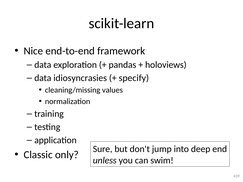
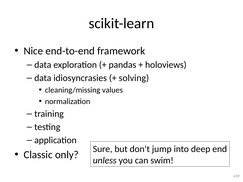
specify: specify -> solving (134, 78)
